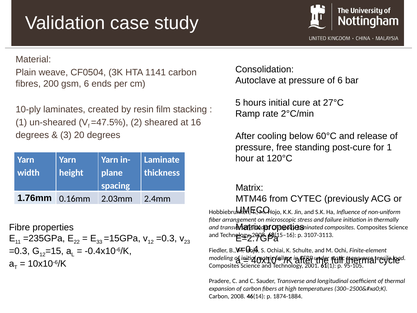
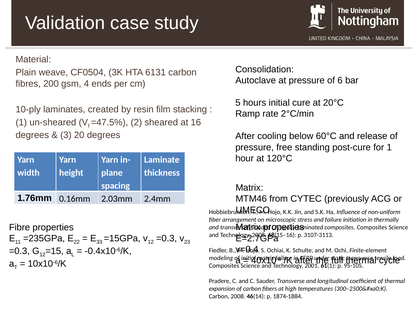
1141: 1141 -> 6131 (156, 73)
gsm 6: 6 -> 4 (86, 84)
27°C: 27°C -> 20°C (333, 103)
